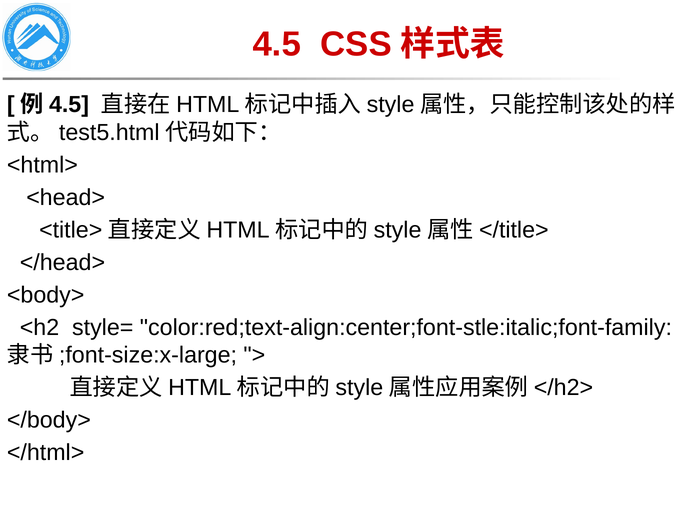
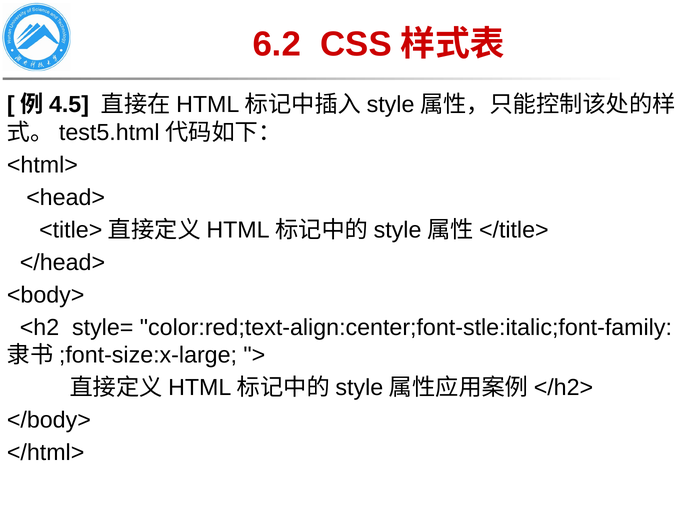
4.5: 4.5 -> 6.2 (277, 44)
